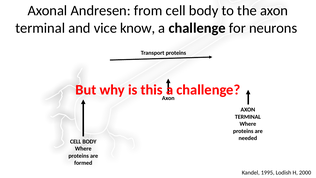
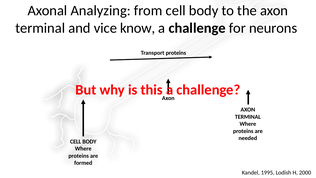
Andresen: Andresen -> Analyzing (101, 11)
